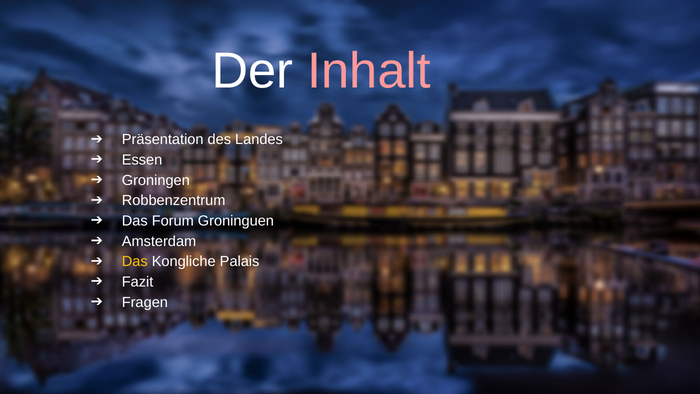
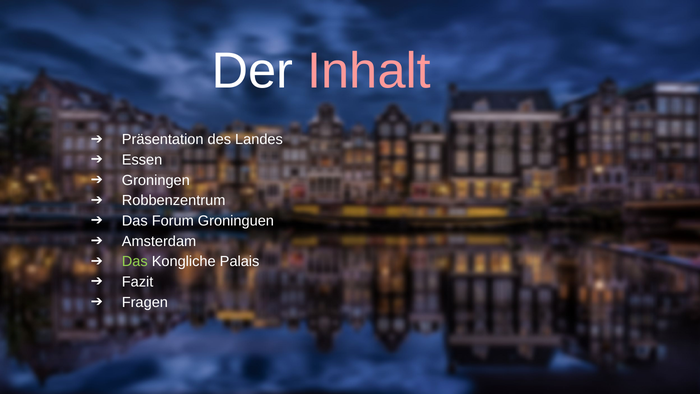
Das colour: yellow -> light green (135, 261)
